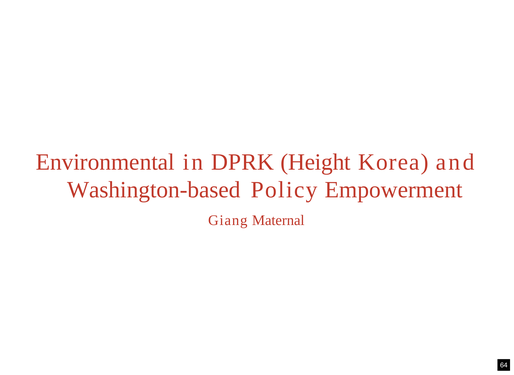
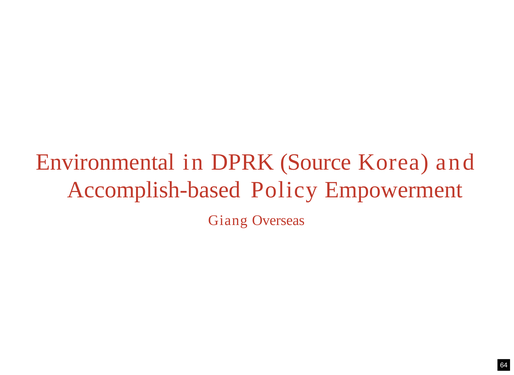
Height: Height -> Source (316, 162)
Washington-based: Washington-based -> Accomplish-based (154, 190)
Maternal: Maternal -> Overseas (278, 221)
